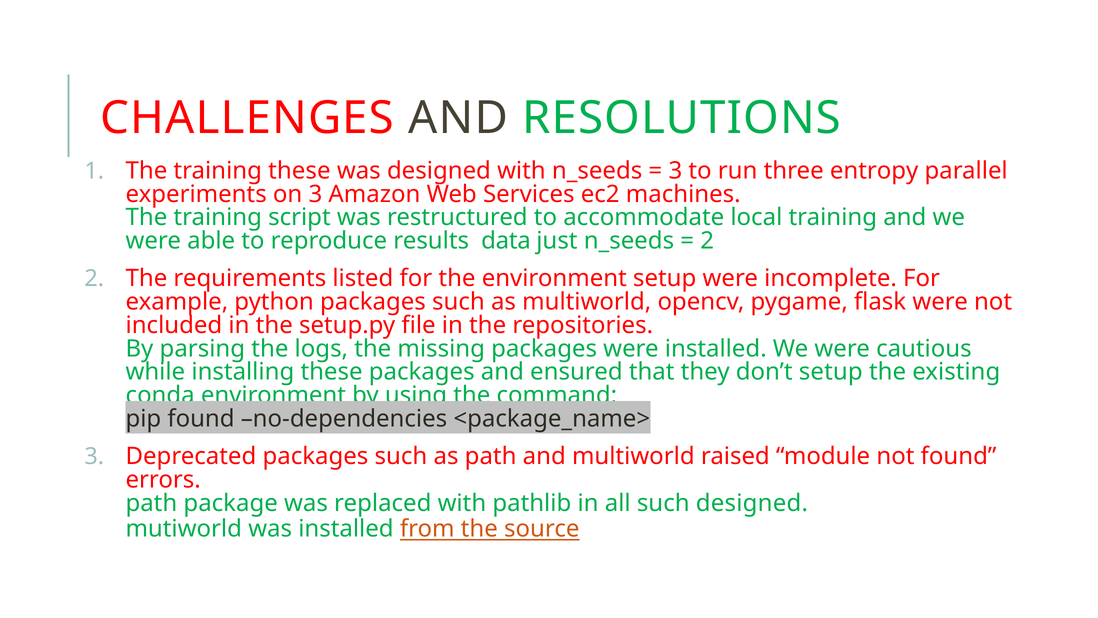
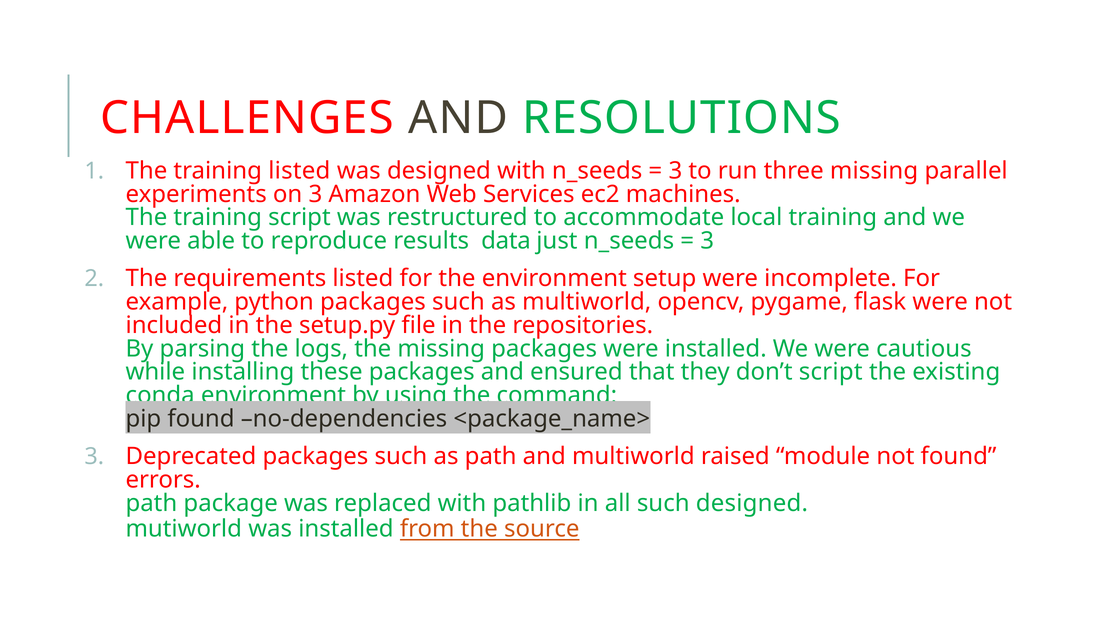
training these: these -> listed (299, 171)
three entropy: entropy -> missing (874, 171)
2: 2 -> 3 (707, 241)
don’t setup: setup -> script (831, 372)
